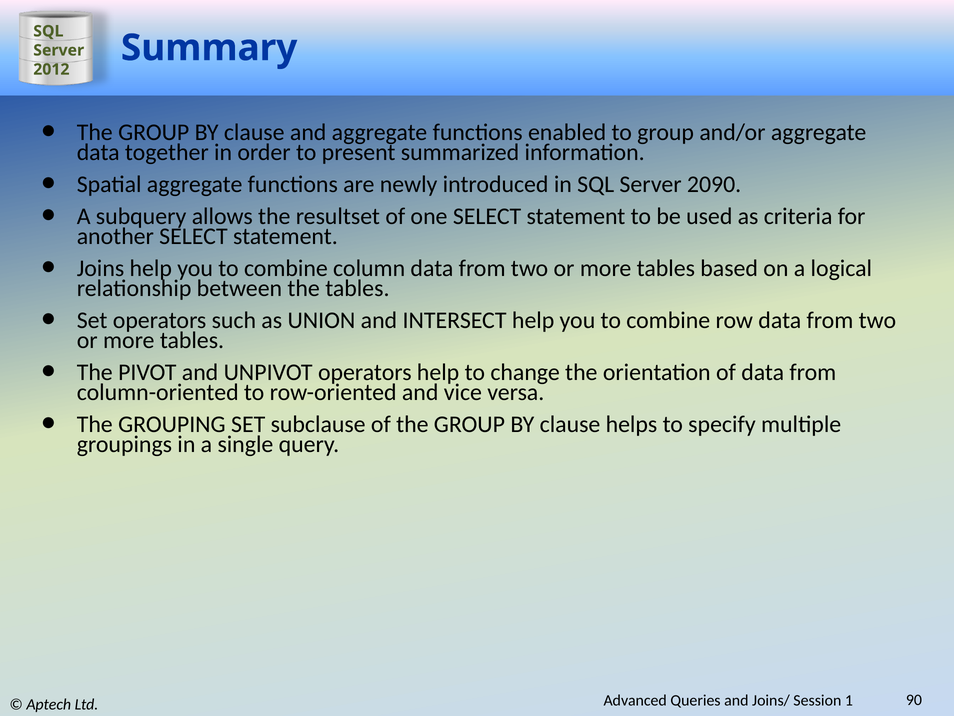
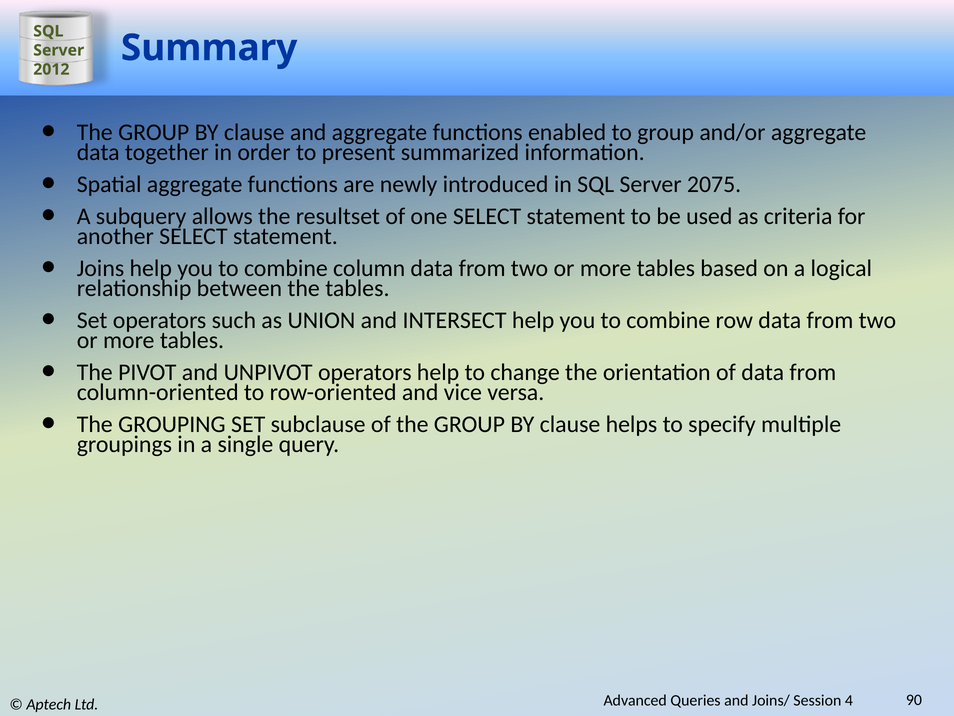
2090: 2090 -> 2075 (714, 184)
1: 1 -> 4 (849, 700)
